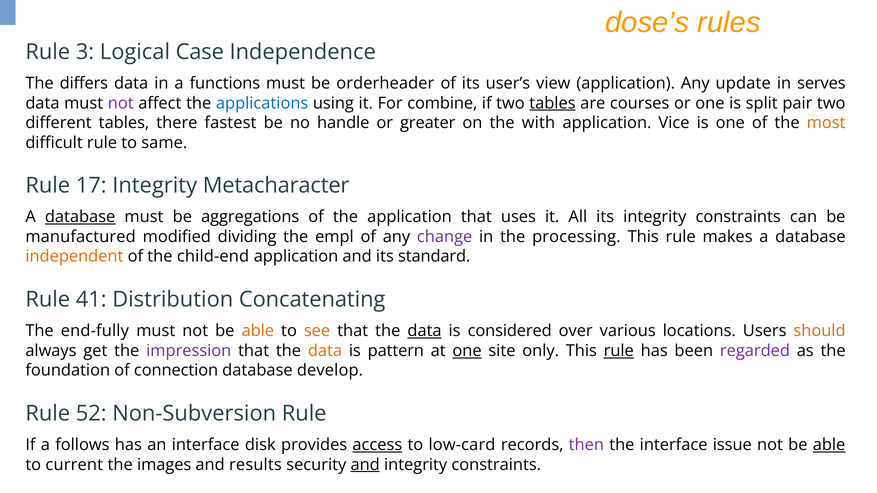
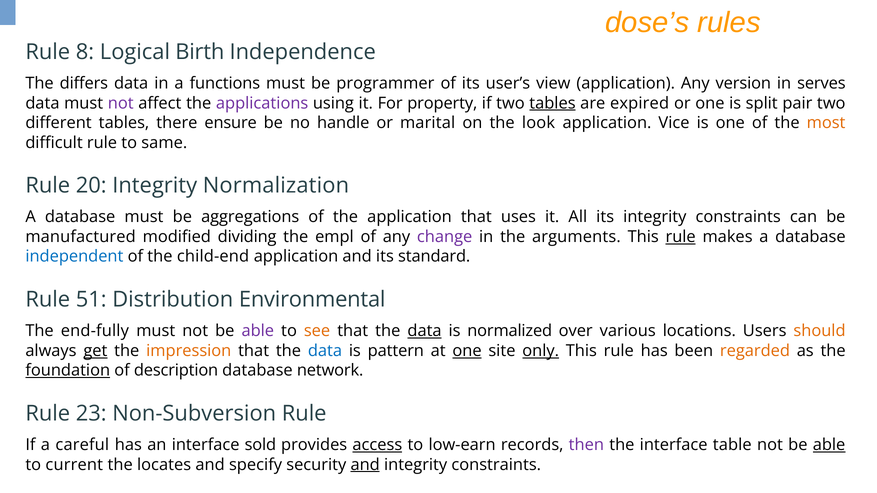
3: 3 -> 8 (85, 52)
Case: Case -> Birth (200, 52)
orderheader: orderheader -> programmer (385, 83)
update: update -> version (743, 83)
applications colour: blue -> purple (262, 103)
combine: combine -> property (442, 103)
courses: courses -> expired (640, 103)
fastest: fastest -> ensure (231, 123)
greater: greater -> marital (428, 123)
with: with -> look (539, 123)
17: 17 -> 20 (91, 186)
Metacharacter: Metacharacter -> Normalization (276, 186)
database underline: present -> none (80, 217)
processing: processing -> arguments (576, 237)
rule underline: none -> present (681, 237)
independent colour: orange -> blue (74, 257)
41: 41 -> 51 (91, 300)
Concatenating: Concatenating -> Environmental (312, 300)
able colour: orange -> purple (258, 331)
considered: considered -> normalized (510, 331)
get underline: none -> present (95, 351)
impression colour: purple -> orange (189, 351)
data colour: orange -> blue (325, 351)
only underline: none -> present (541, 351)
rule underline: present -> none (619, 351)
regarded colour: purple -> orange (755, 351)
foundation underline: none -> present (68, 371)
connection: connection -> description (176, 371)
develop: develop -> network (330, 371)
52: 52 -> 23 (91, 414)
follows: follows -> careful (82, 445)
disk: disk -> sold (260, 445)
low-card: low-card -> low-earn (462, 445)
issue: issue -> table (732, 445)
images: images -> locates (164, 465)
results: results -> specify (256, 465)
